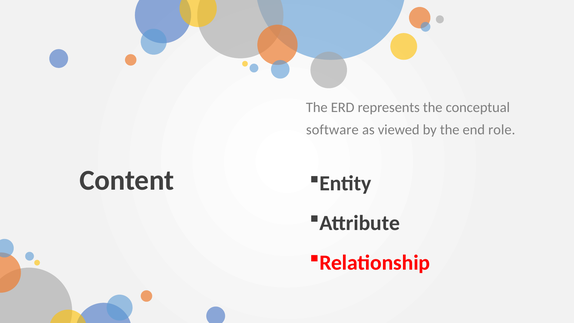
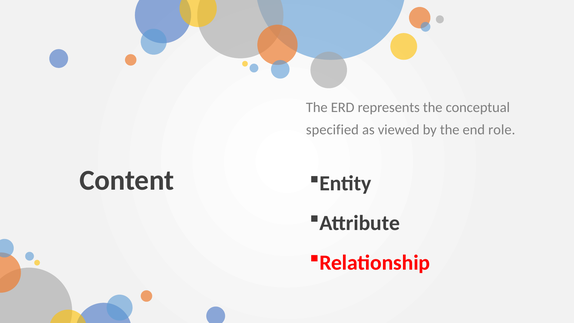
software: software -> specified (332, 130)
